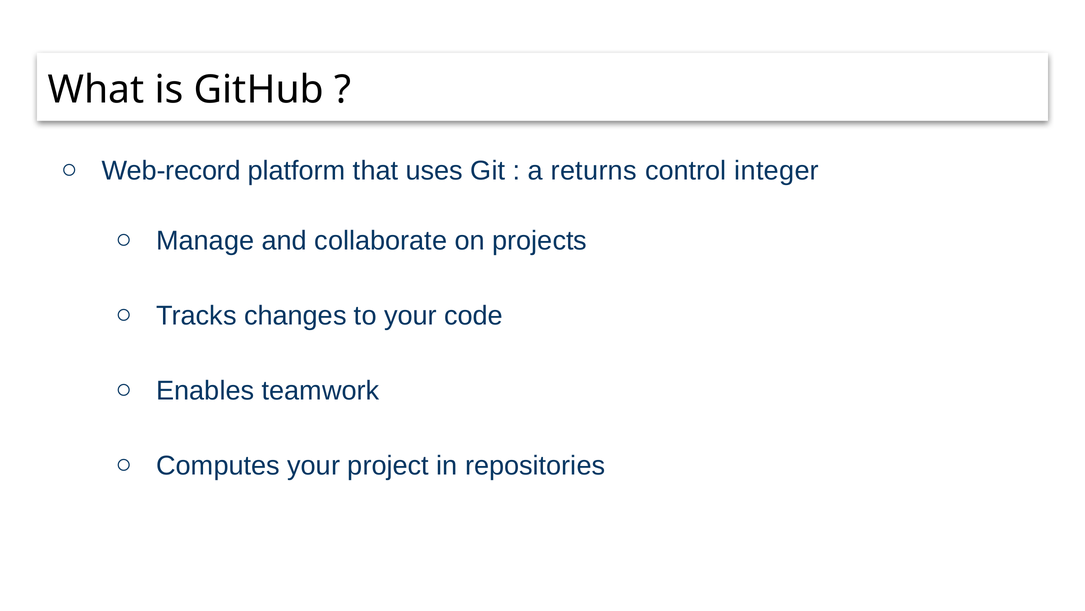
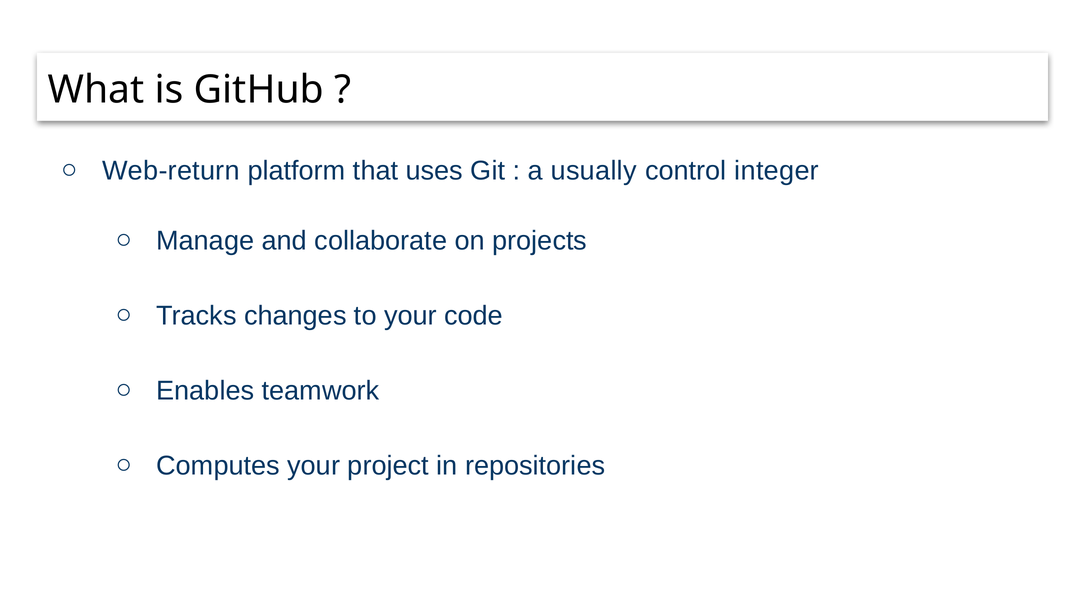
Web-record: Web-record -> Web-return (171, 171)
returns: returns -> usually (594, 171)
